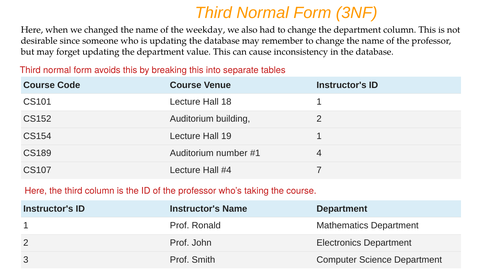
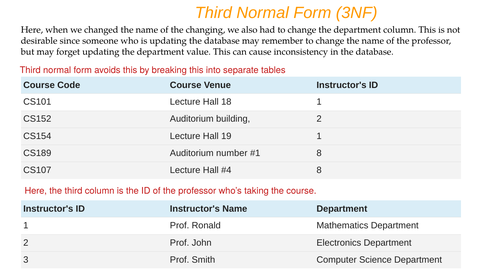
weekday: weekday -> changing (205, 30)
4: 4 -> 8 (319, 153)
7: 7 -> 8 (319, 170)
